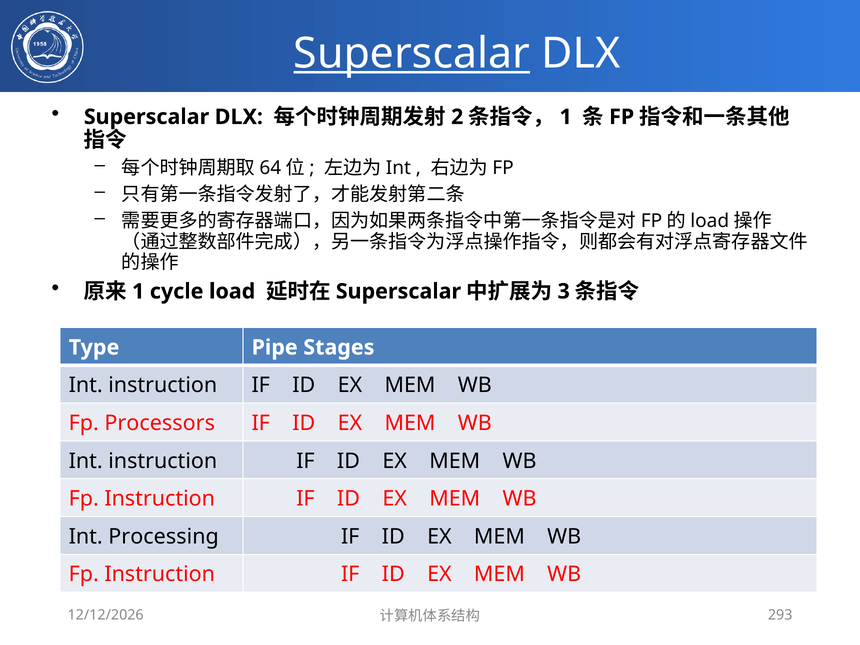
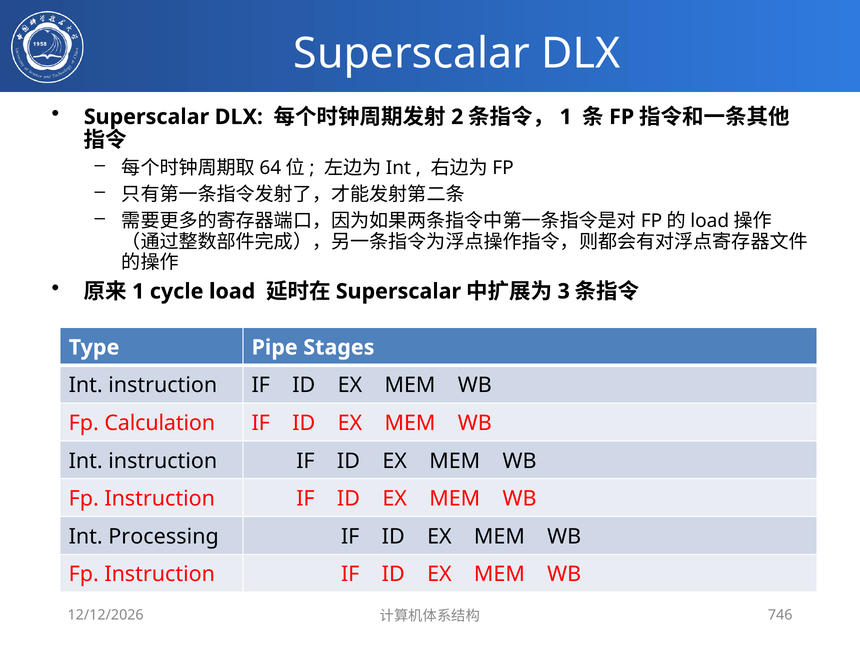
Superscalar underline: present -> none (412, 54)
Processors: Processors -> Calculation (160, 423)
293: 293 -> 746 (780, 615)
